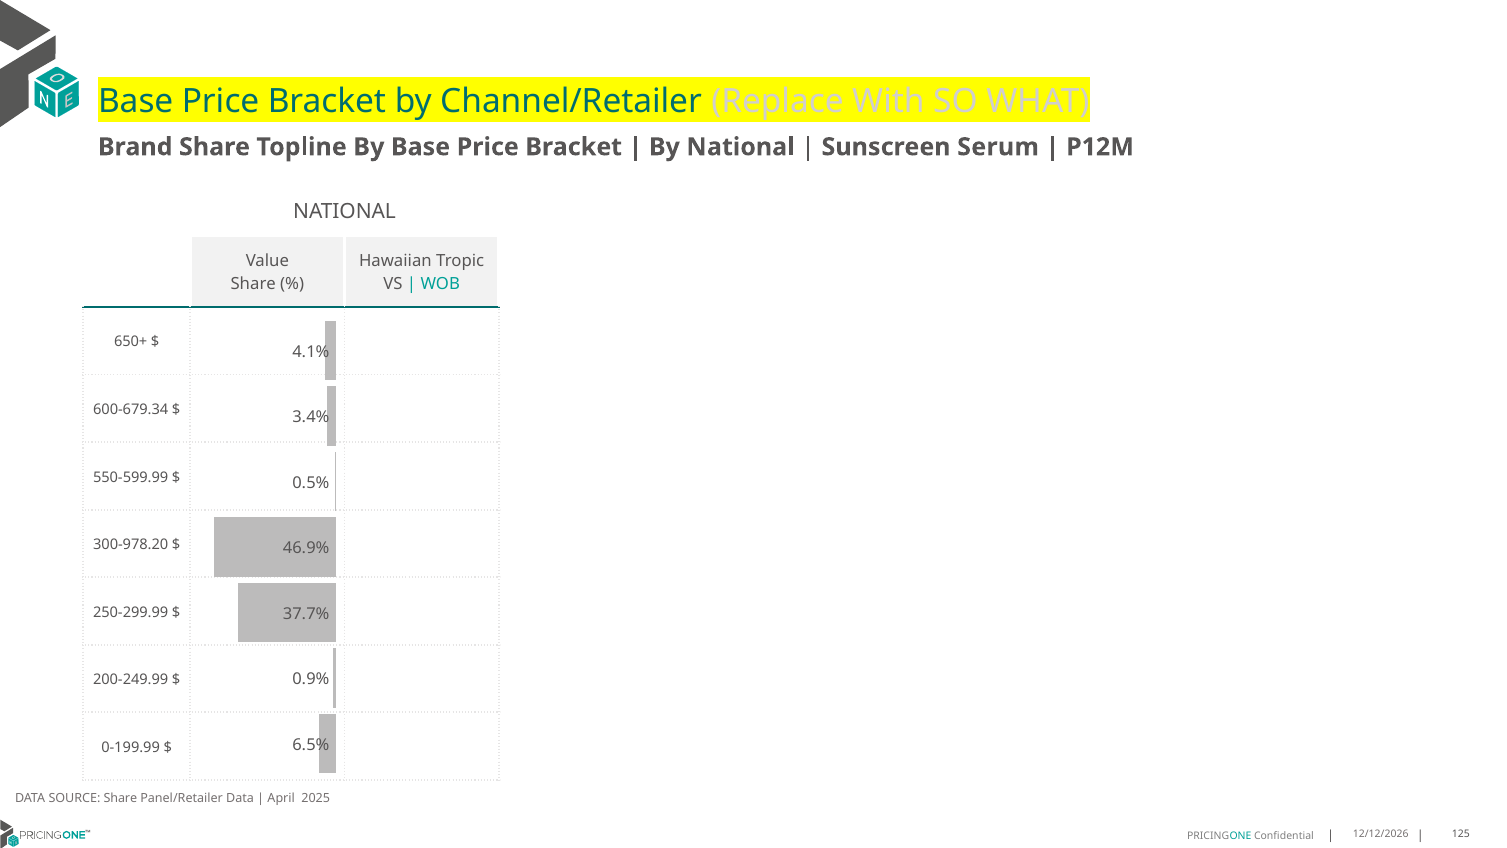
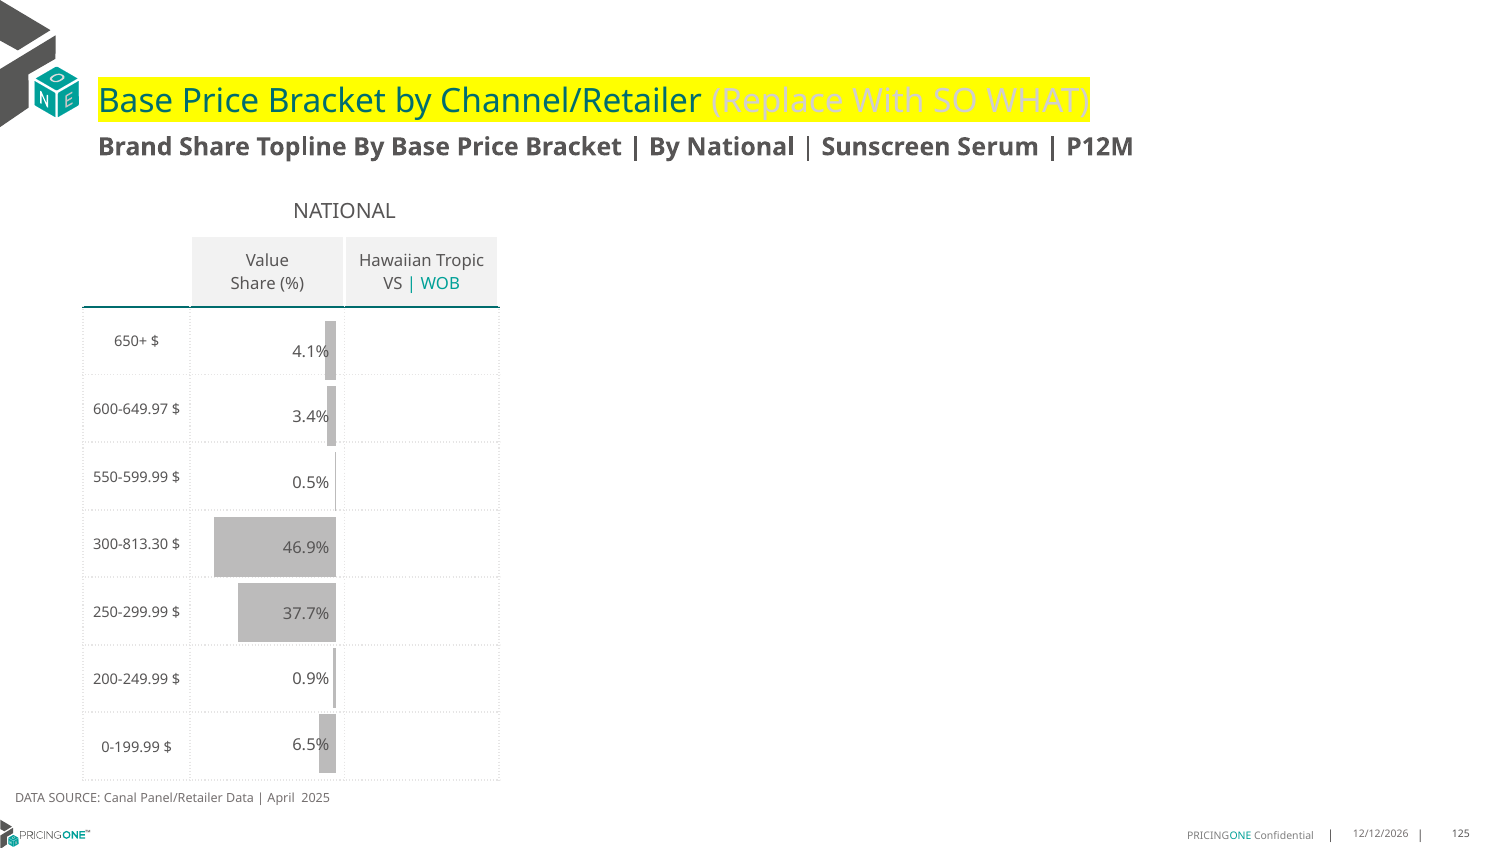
600-679.34: 600-679.34 -> 600-649.97 (131, 410)
300-978.20: 300-978.20 -> 300-813.30 (131, 545)
SOURCE Share: Share -> Canal (120, 798)
